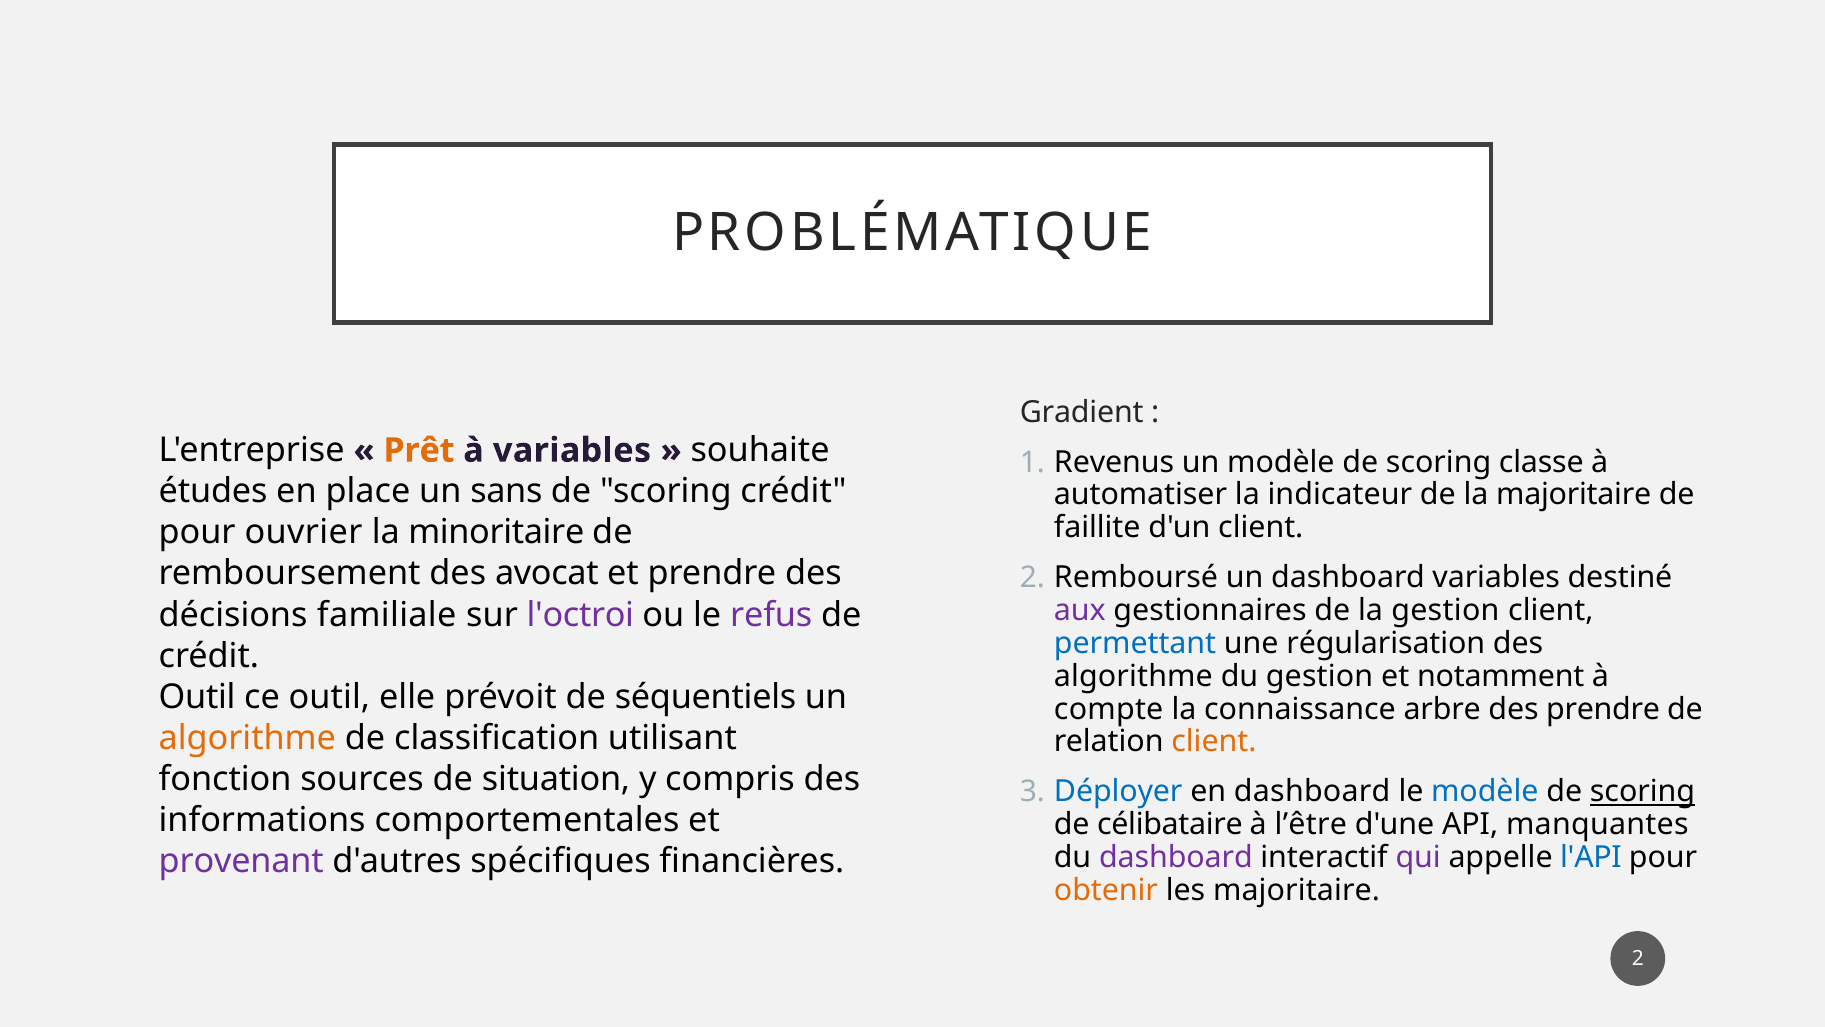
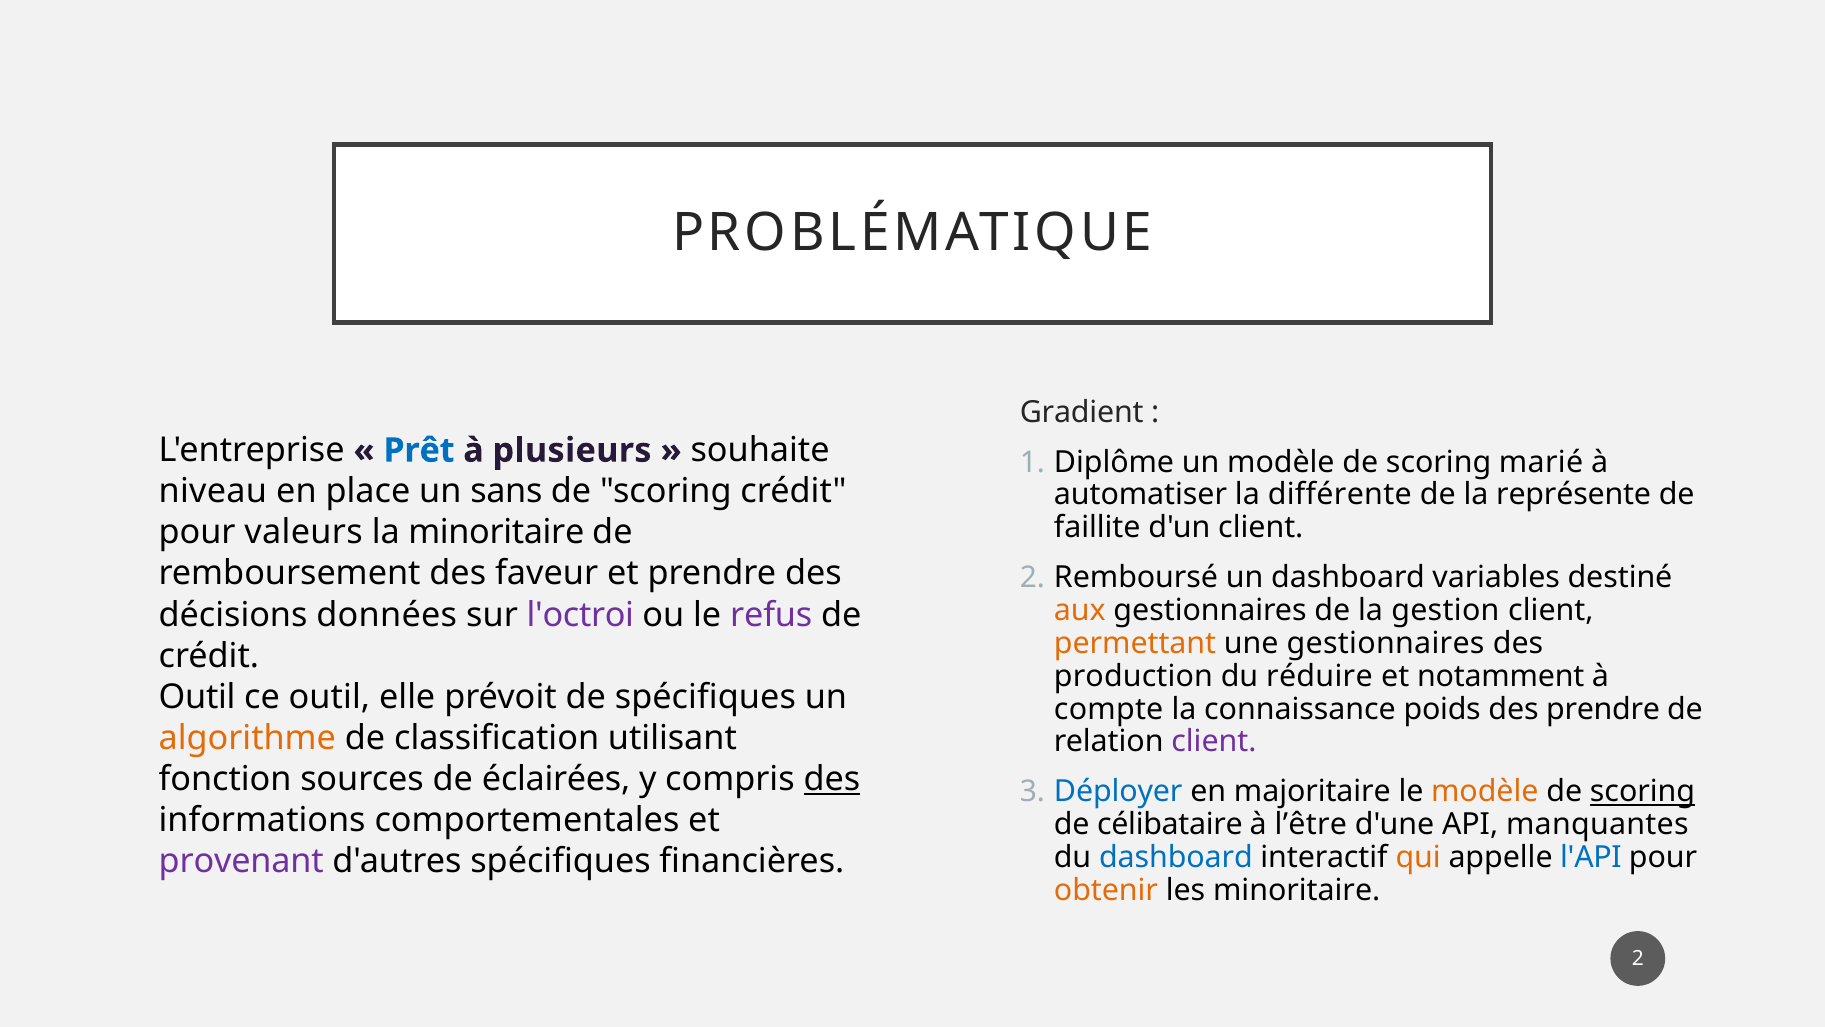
Prêt colour: orange -> blue (419, 450)
à variables: variables -> plusieurs (572, 450)
Revenus: Revenus -> Diplôme (1114, 462)
classe: classe -> marié (1541, 462)
études: études -> niveau (213, 491)
indicateur: indicateur -> différente (1340, 495)
la majoritaire: majoritaire -> représente (1574, 495)
ouvrier: ouvrier -> valeurs (304, 532)
avocat: avocat -> faveur (547, 573)
aux colour: purple -> orange (1080, 610)
familiale: familiale -> données (387, 614)
permettant colour: blue -> orange (1135, 643)
une régularisation: régularisation -> gestionnaires (1386, 643)
algorithme: algorithme -> production (1133, 676)
du gestion: gestion -> réduire (1319, 676)
de séquentiels: séquentiels -> spécifiques (705, 697)
arbre: arbre -> poids (1442, 709)
client colour: orange -> purple (1214, 741)
situation: situation -> éclairées (556, 779)
des underline: none -> present (832, 779)
en dashboard: dashboard -> majoritaire (1312, 791)
modèle colour: blue -> orange (1485, 791)
dashboard colour: purple -> blue (1176, 857)
qui colour: purple -> orange (1418, 857)
les majoritaire: majoritaire -> minoritaire (1297, 890)
